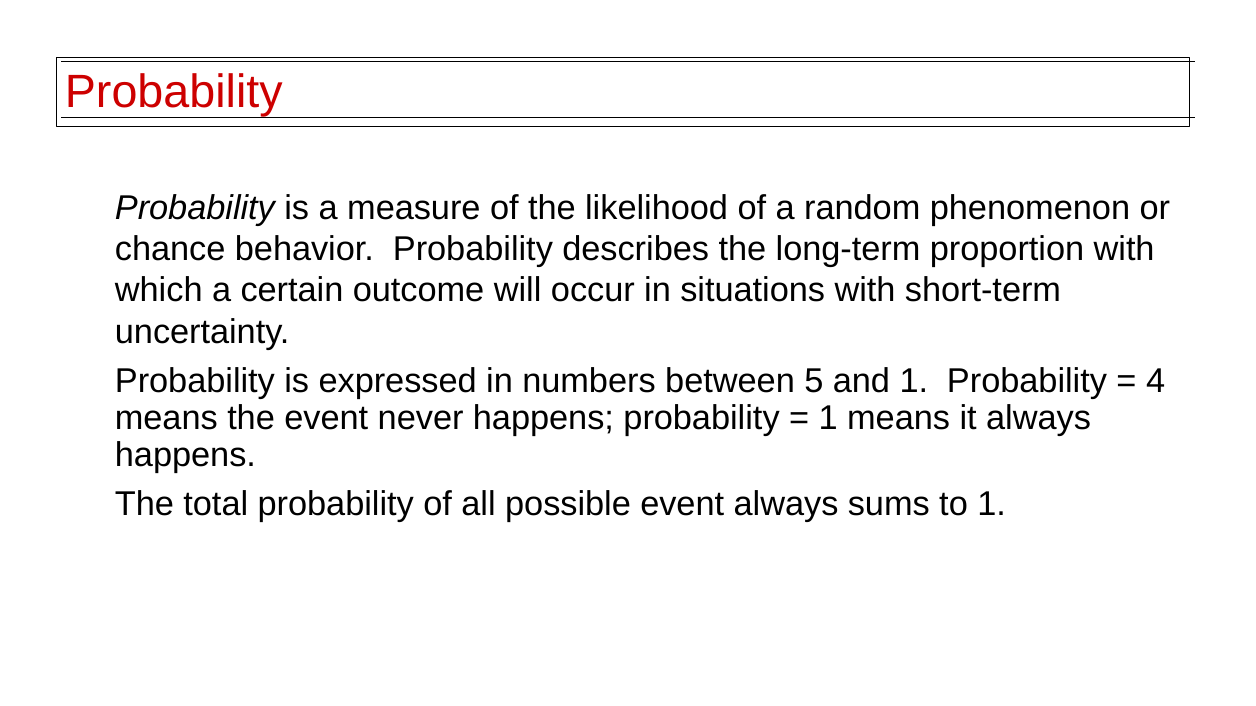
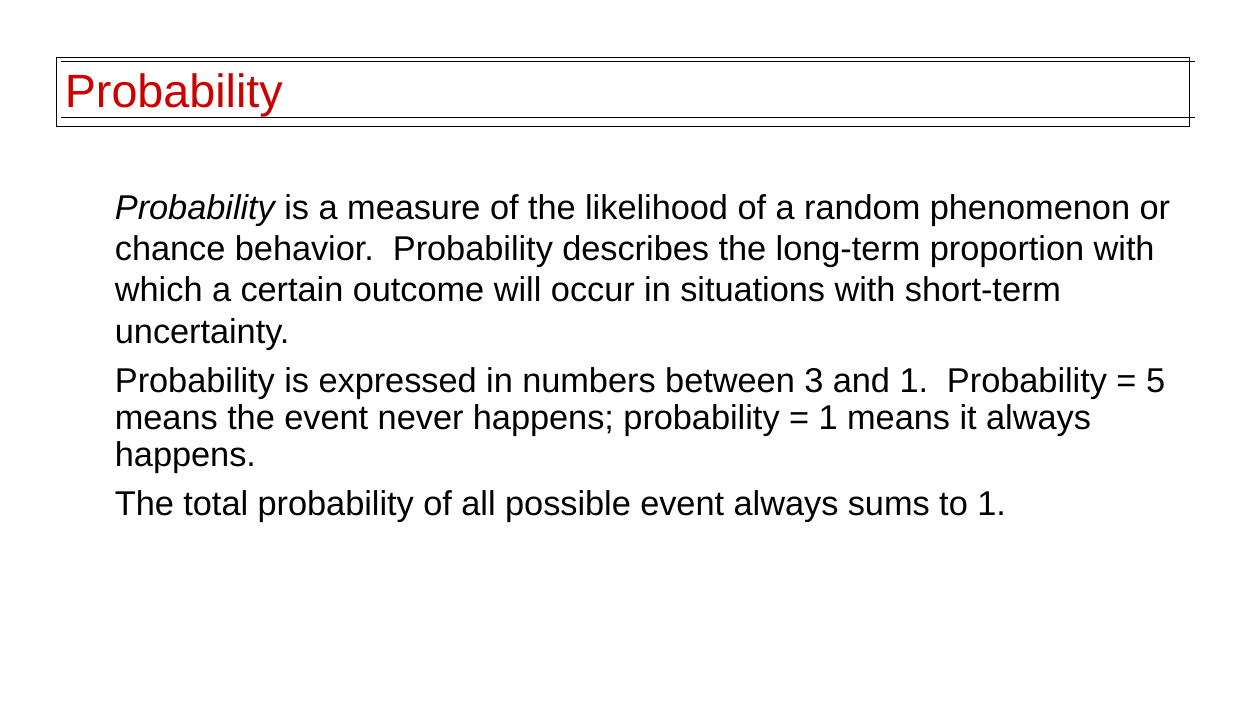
5: 5 -> 3 (814, 380)
4: 4 -> 5 (1156, 380)
